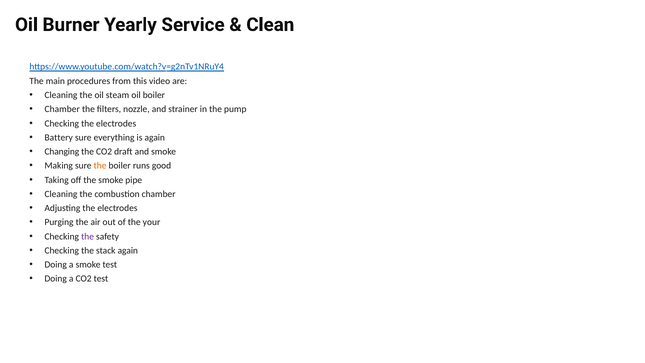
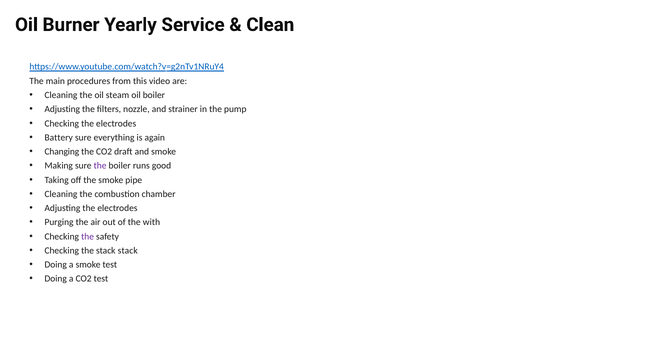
Chamber: Chamber -> Adjusting (62, 109)
the colour: orange -> purple (100, 166)
your: your -> with (151, 222)
stack again: again -> stack (128, 250)
